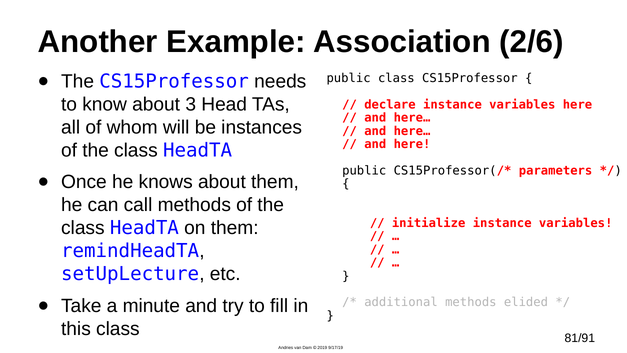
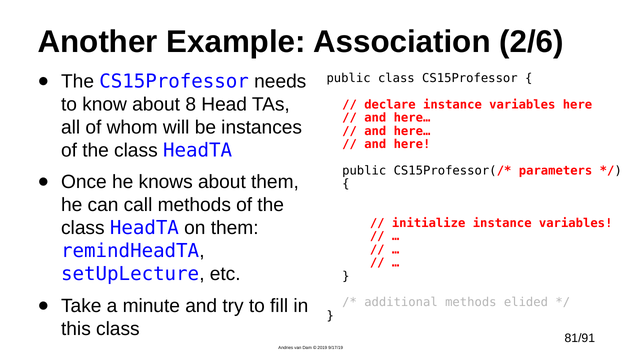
3: 3 -> 8 (191, 104)
